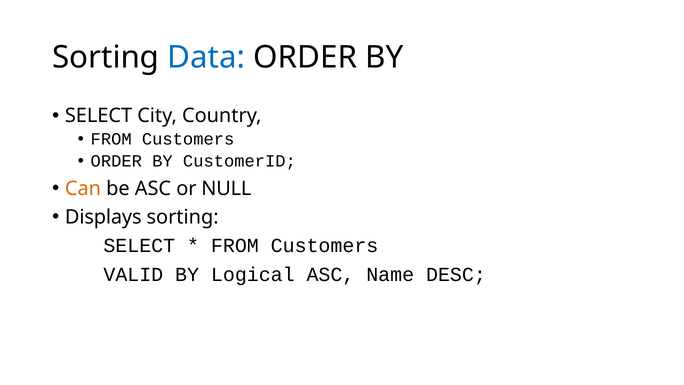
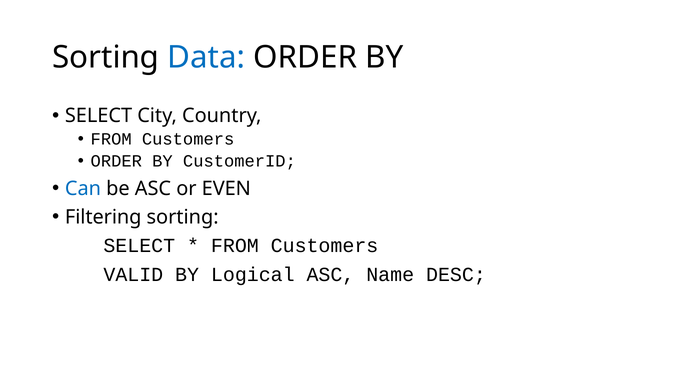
Can colour: orange -> blue (83, 188)
NULL: NULL -> EVEN (226, 188)
Displays: Displays -> Filtering (103, 217)
